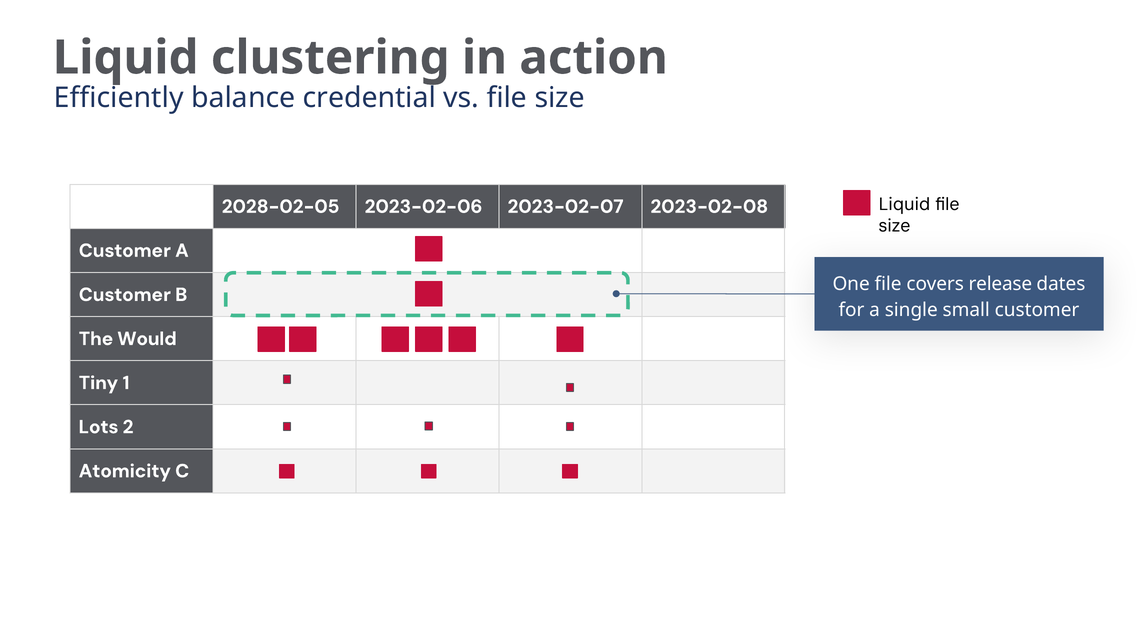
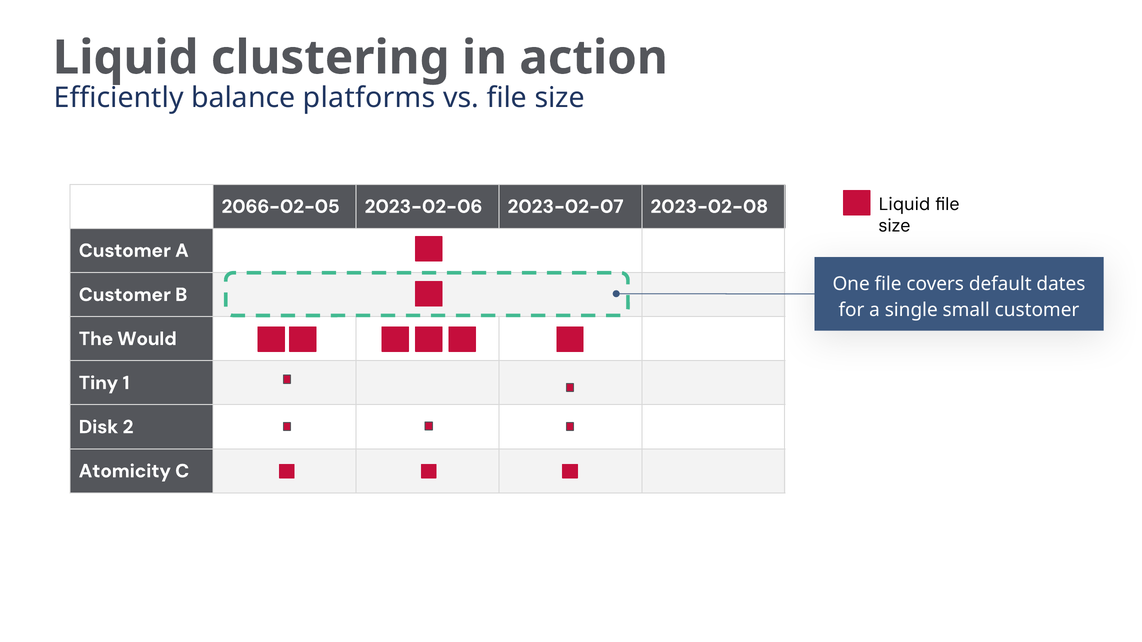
credential: credential -> platforms (369, 98)
2028-02-05: 2028-02-05 -> 2066-02-05 (281, 207)
release: release -> default (1000, 284)
Lots: Lots -> Disk (98, 427)
